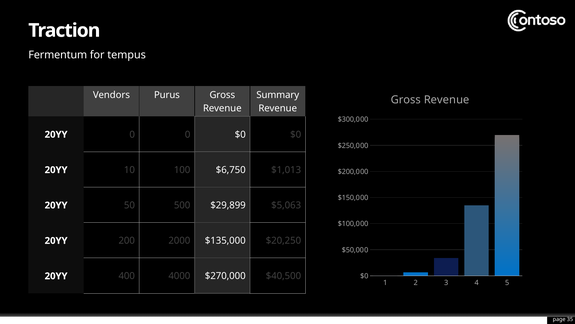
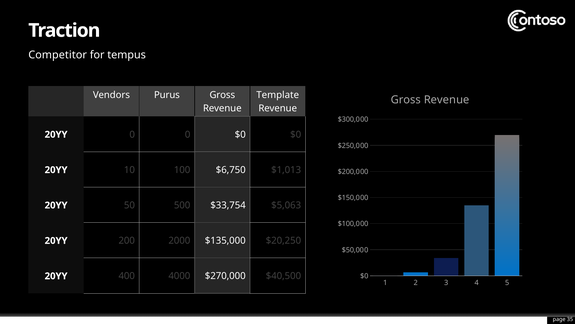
Fermentum: Fermentum -> Competitor (58, 55)
Summary: Summary -> Template (278, 95)
$29,899: $29,899 -> $33,754 (228, 205)
